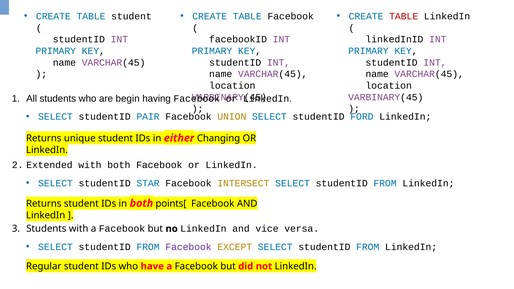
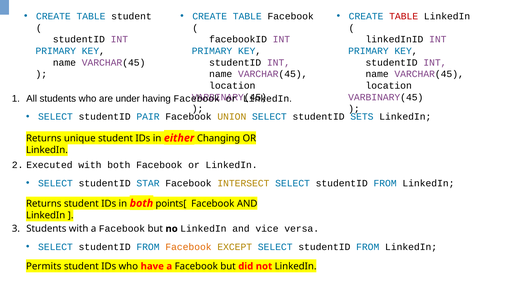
begin: begin -> under (128, 99)
FORD: FORD -> SETS (362, 117)
Extended: Extended -> Executed (49, 165)
Facebook colour: purple -> orange (188, 247)
Regular: Regular -> Permits (44, 266)
